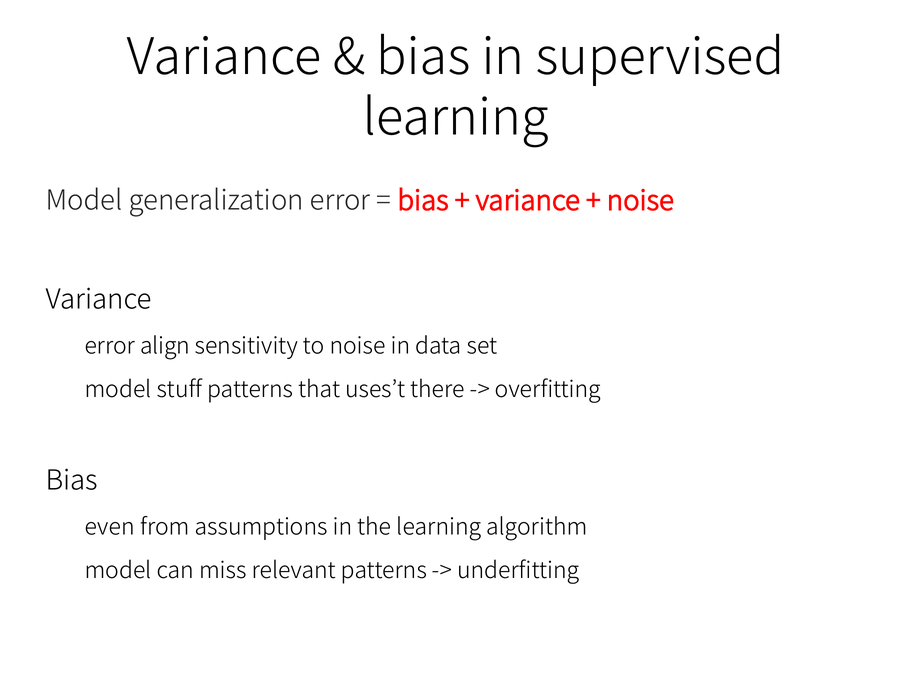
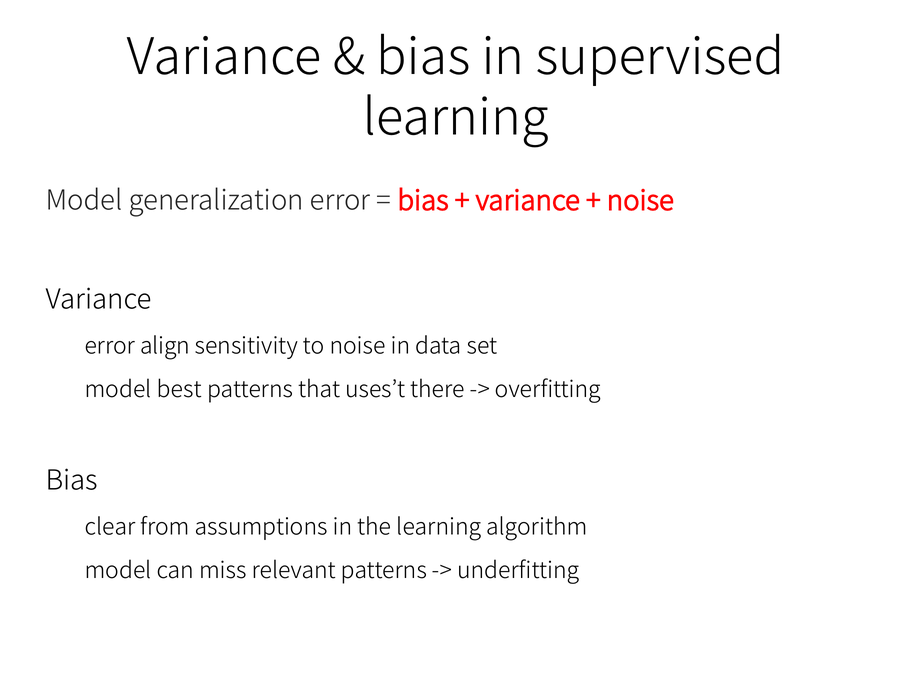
stuff: stuff -> best (179, 390)
even: even -> clear (110, 527)
